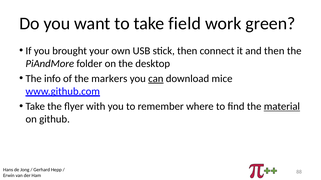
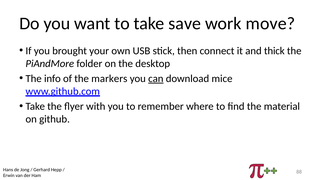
field: field -> save (185, 24)
green: green -> move (270, 24)
and then: then -> thick (274, 51)
material underline: present -> none (282, 107)
